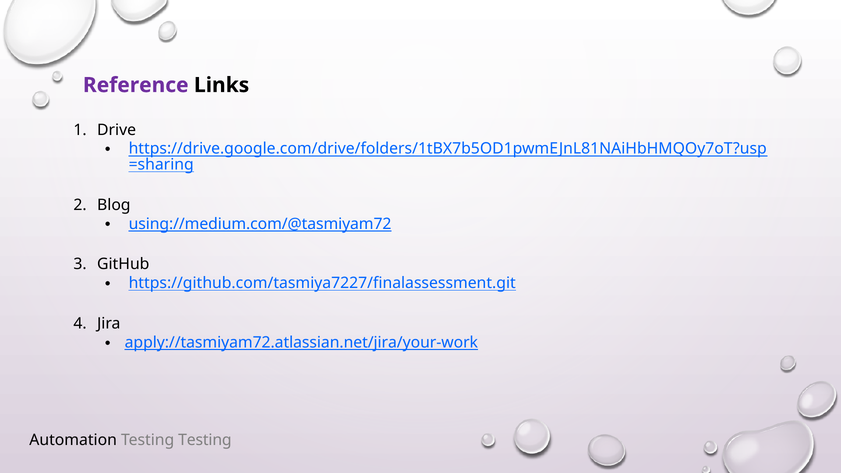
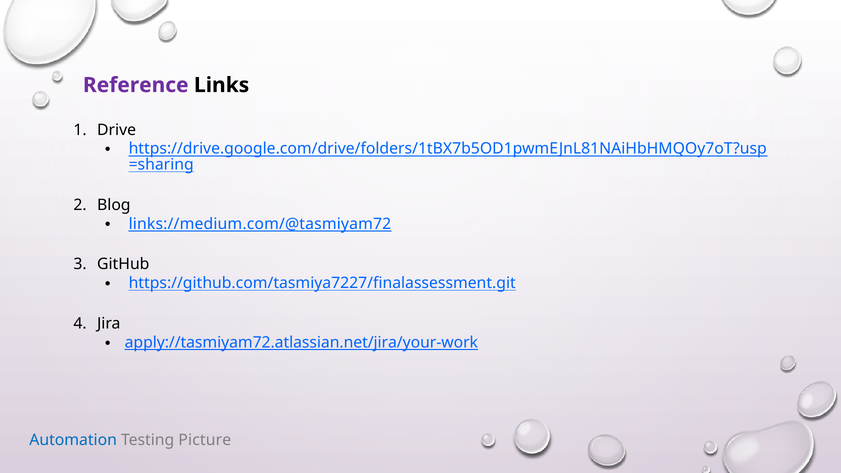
using://medium.com/@tasmiyam72: using://medium.com/@tasmiyam72 -> links://medium.com/@tasmiyam72 (260, 224)
Automation colour: black -> blue (73, 440)
Testing Testing: Testing -> Picture (205, 440)
